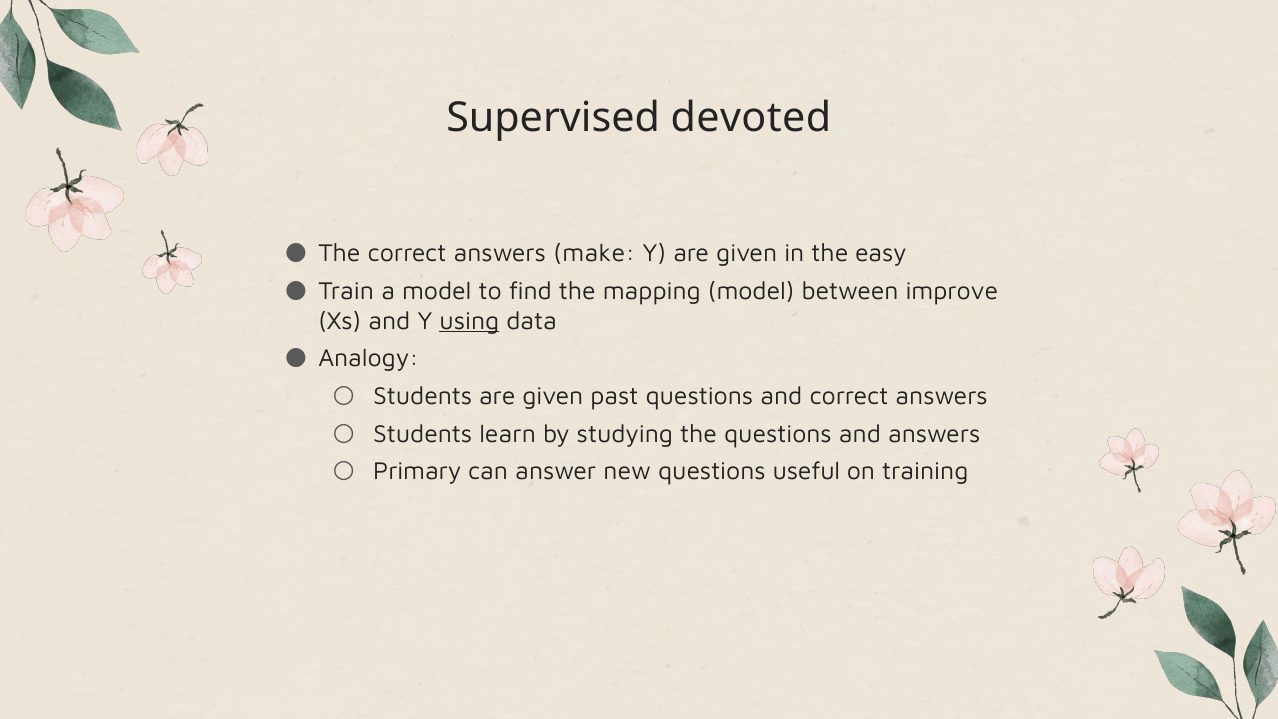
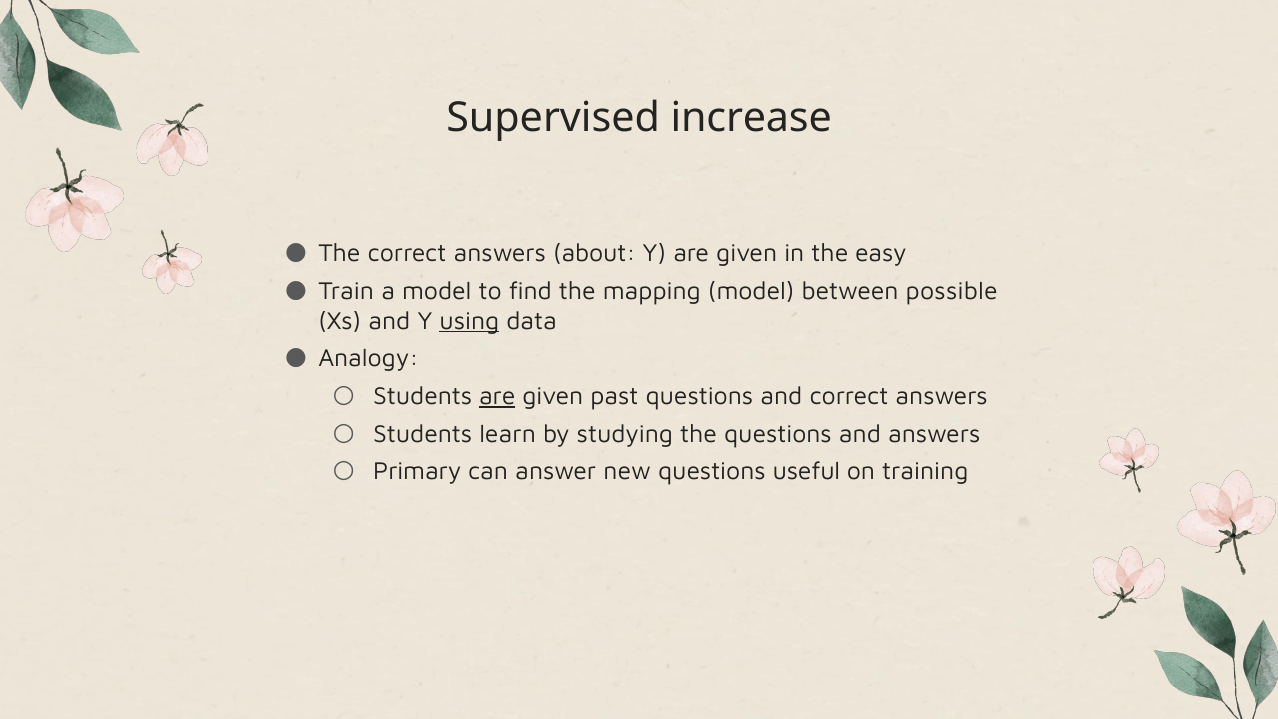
devoted: devoted -> increase (751, 118)
make: make -> about (595, 253)
improve: improve -> possible (952, 291)
are underline: none -> present (497, 396)
